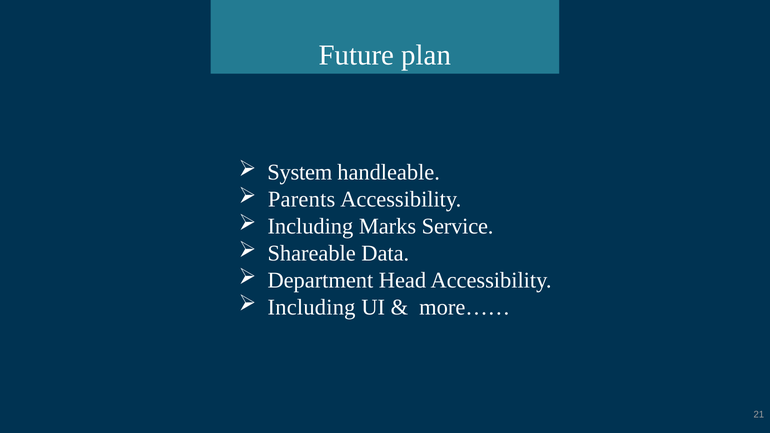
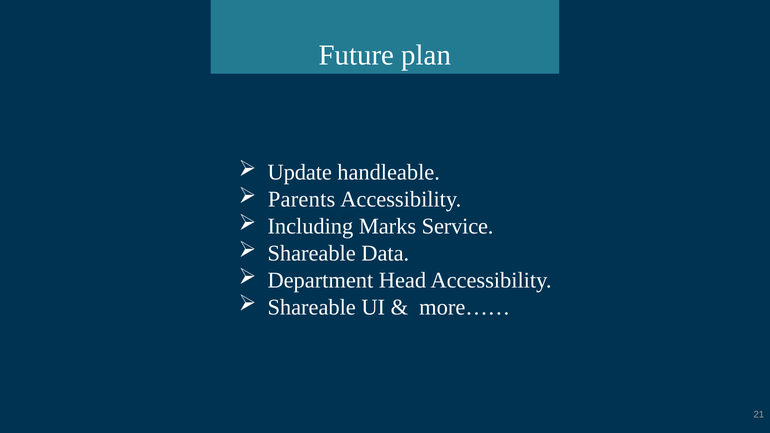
System: System -> Update (300, 172)
Including: Including -> Shareable (312, 307)
